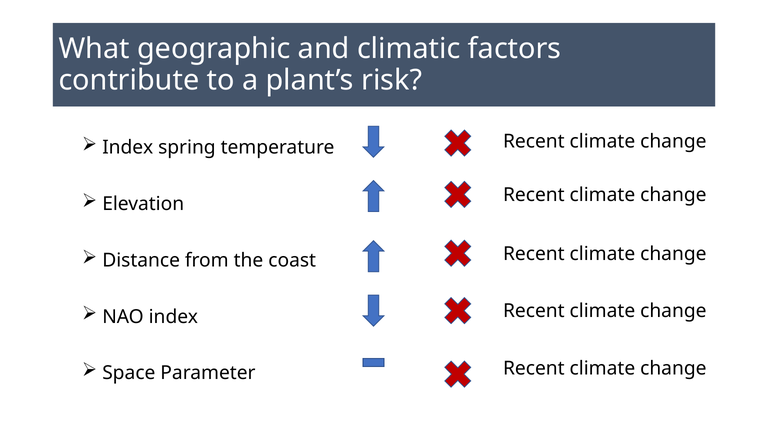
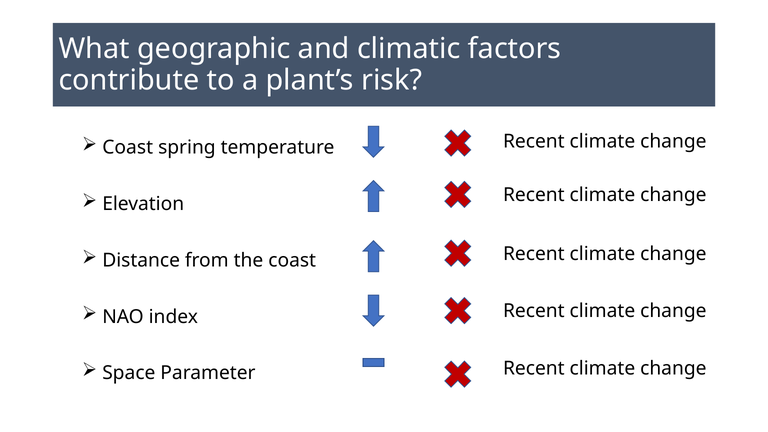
Index: Index -> Coast (128, 148)
